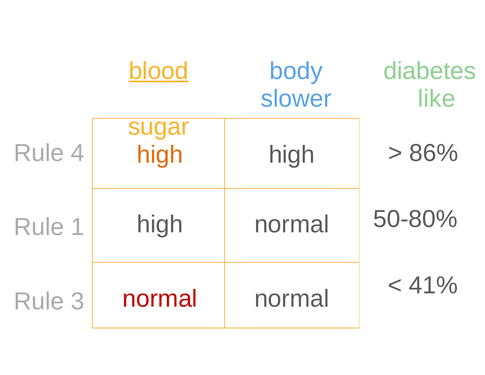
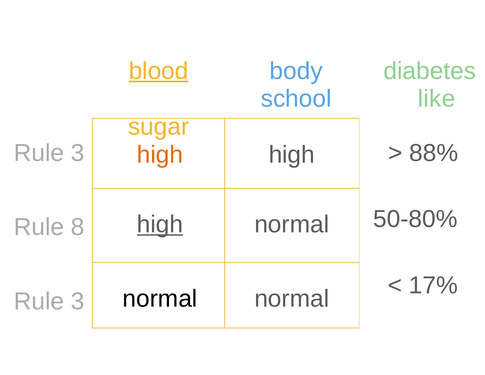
slower: slower -> school (296, 99)
4: 4 -> 3 (78, 153)
86%: 86% -> 88% (434, 153)
high underline: none -> present (160, 224)
1: 1 -> 8 (78, 227)
41%: 41% -> 17% (433, 285)
normal colour: red -> black (160, 298)
